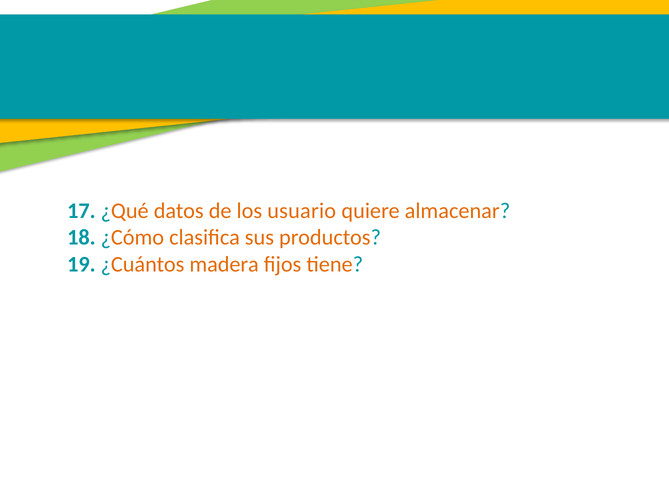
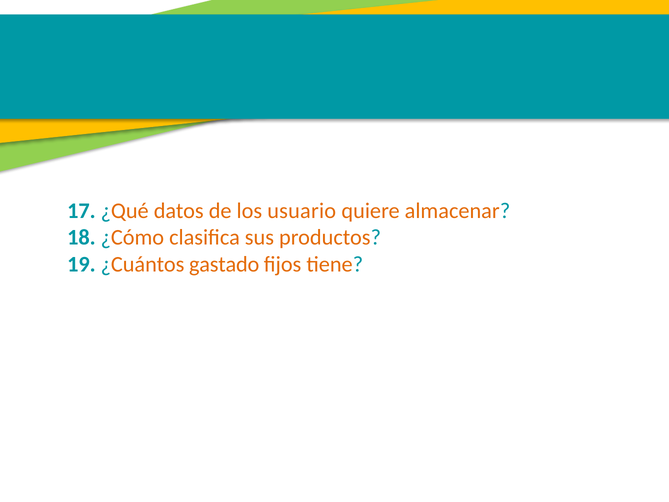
madera: madera -> gastado (224, 264)
